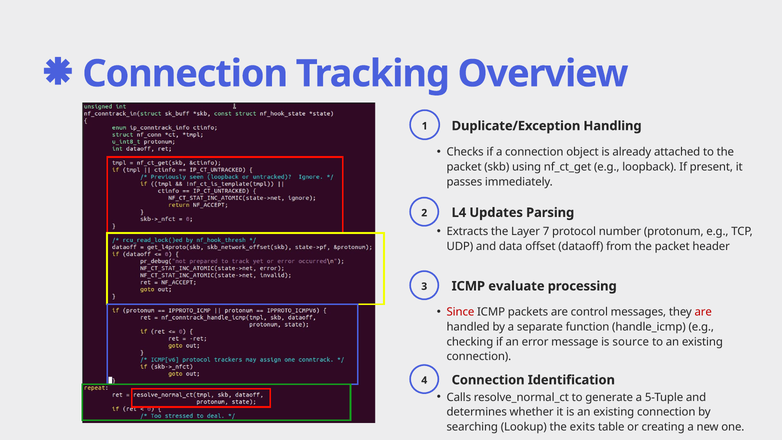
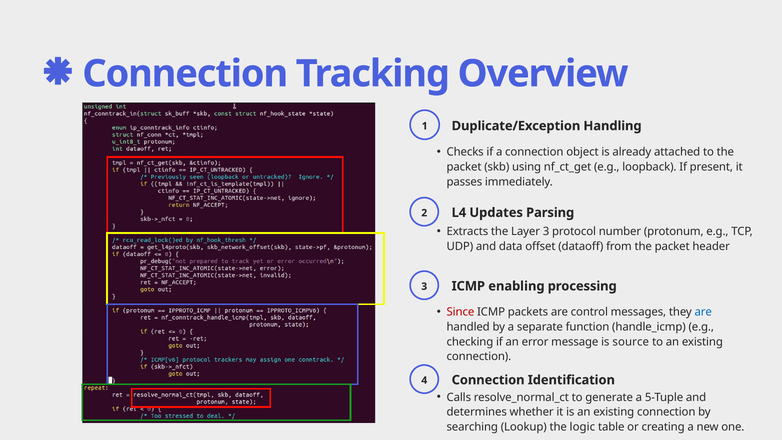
Layer 7: 7 -> 3 (546, 231)
evaluate: evaluate -> enabling (516, 286)
are colour: red -> blue (703, 312)
exits: exits -> logic (582, 427)
